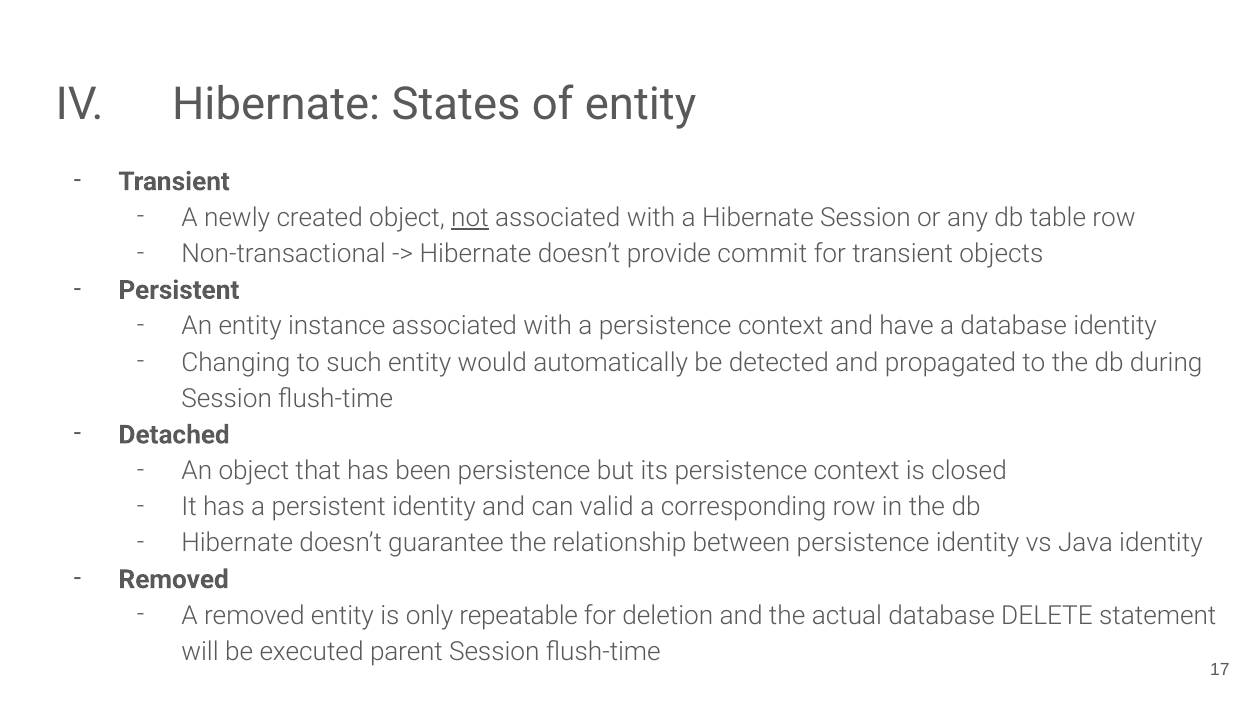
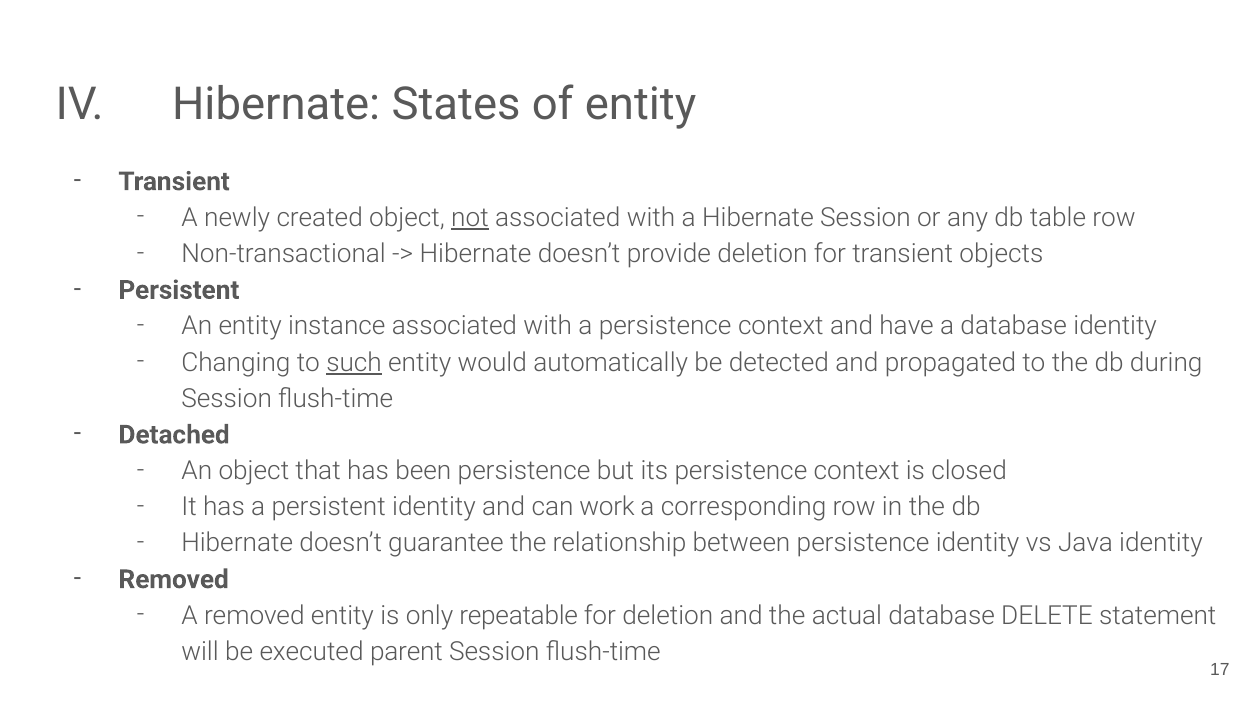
provide commit: commit -> deletion (762, 254)
such underline: none -> present (354, 363)
valid: valid -> work (607, 507)
